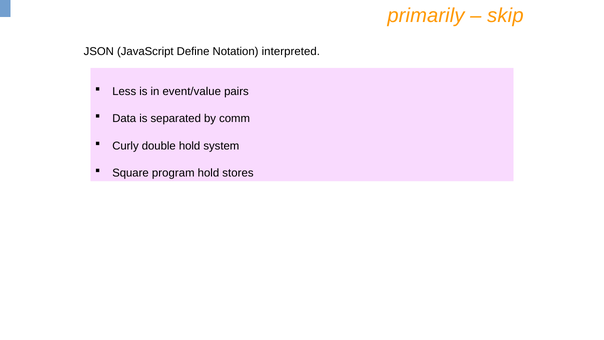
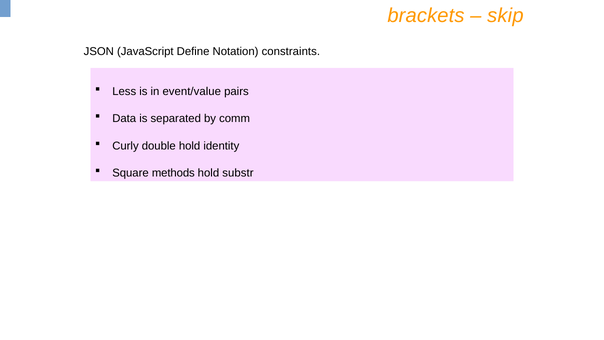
primarily: primarily -> brackets (426, 16)
interpreted: interpreted -> constraints (291, 51)
system: system -> identity (221, 146)
program: program -> methods (173, 173)
stores: stores -> substr (238, 173)
